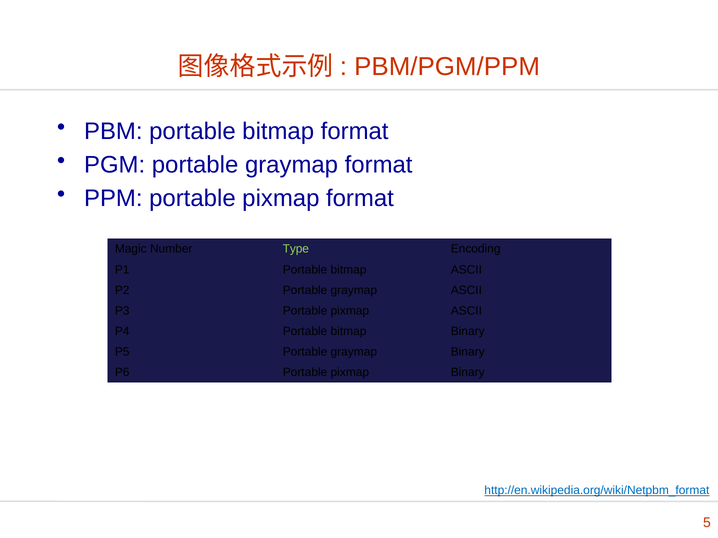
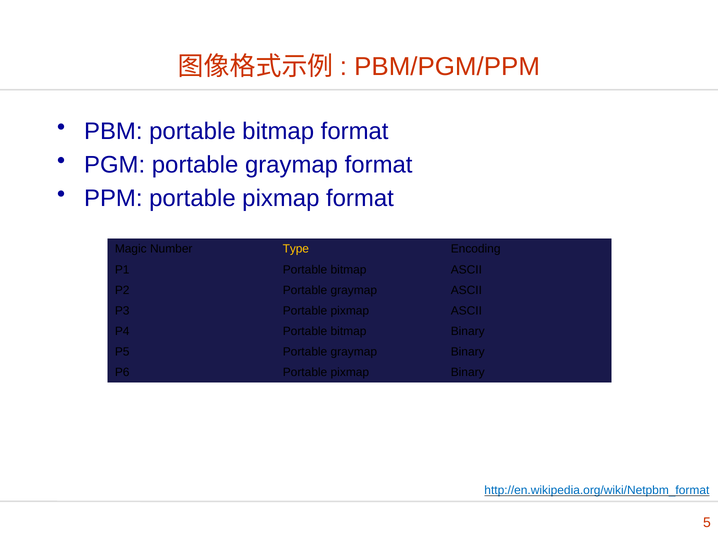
Type colour: light green -> yellow (296, 249)
